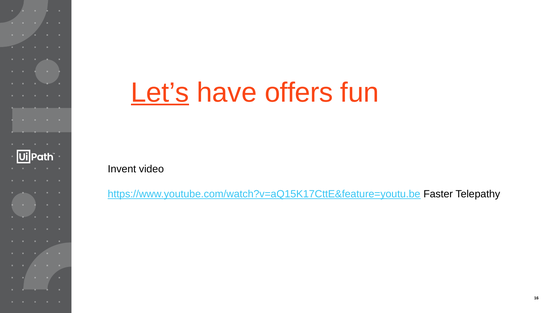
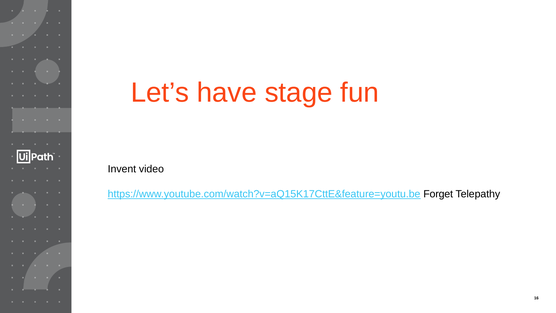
Let’s underline: present -> none (160, 93)
offers: offers -> stage (299, 93)
Faster: Faster -> Forget (438, 194)
